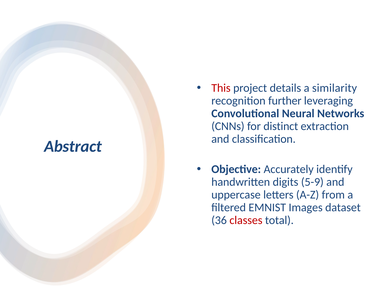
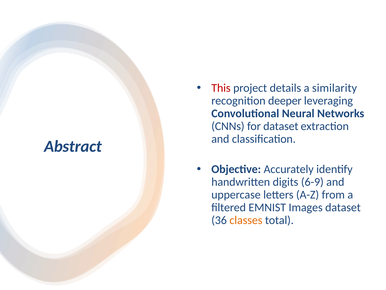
further: further -> deeper (285, 101)
for distinct: distinct -> dataset (281, 126)
5-9: 5-9 -> 6-9 (312, 182)
classes colour: red -> orange (246, 220)
